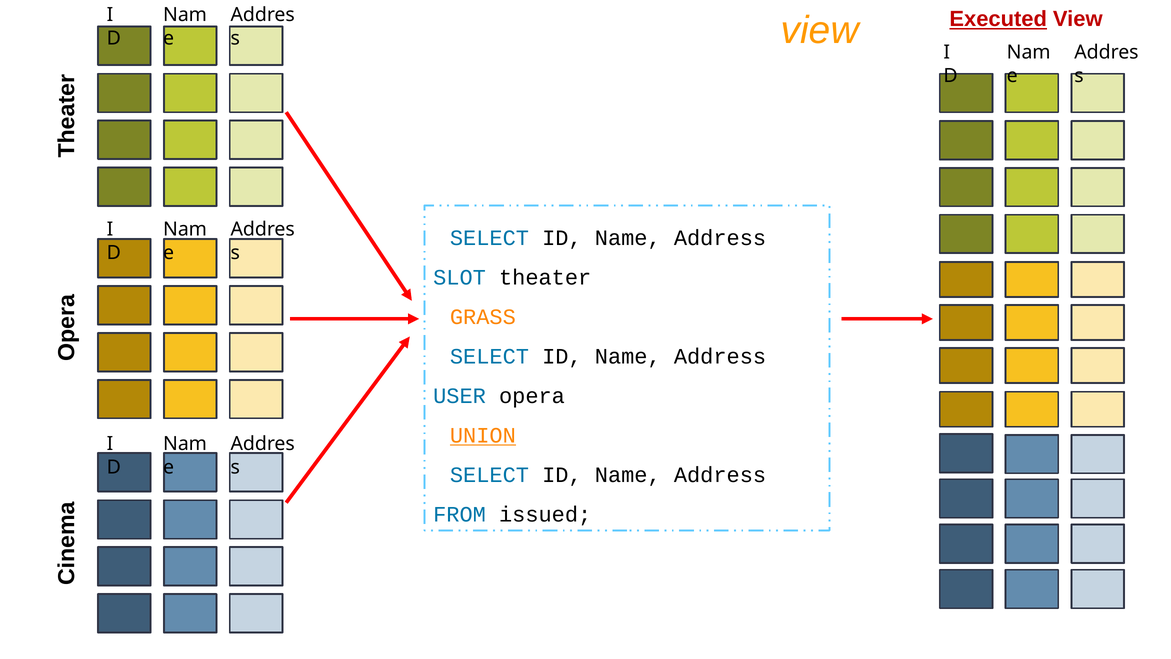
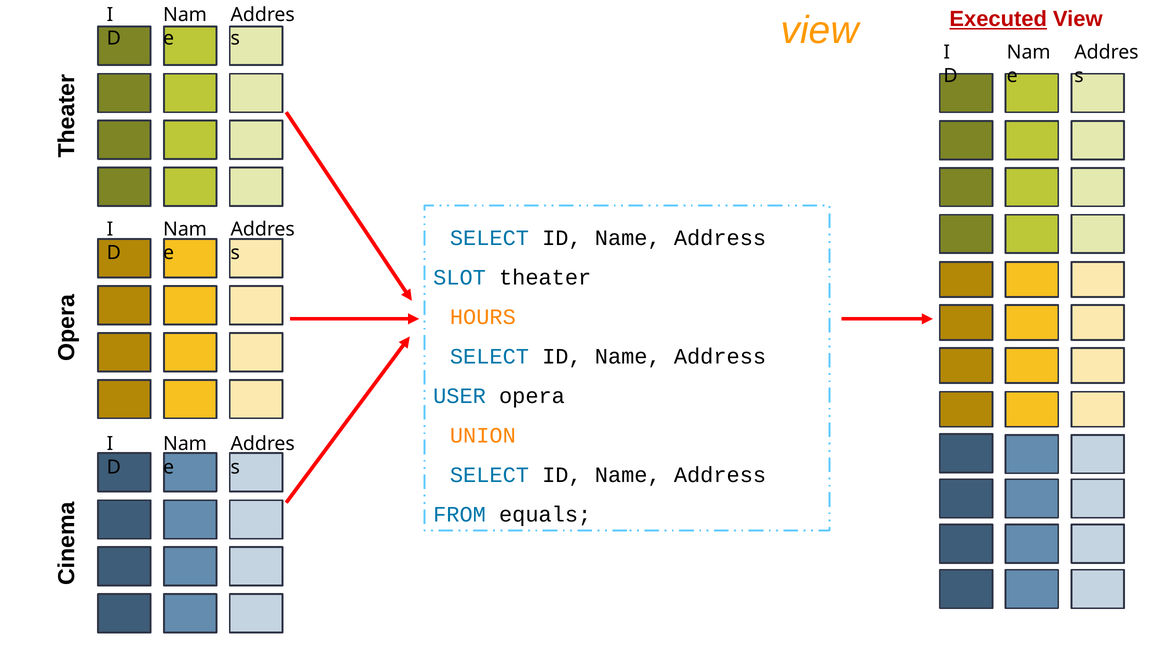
GRASS: GRASS -> HOURS (483, 317)
UNION underline: present -> none (483, 435)
issued: issued -> equals (545, 514)
